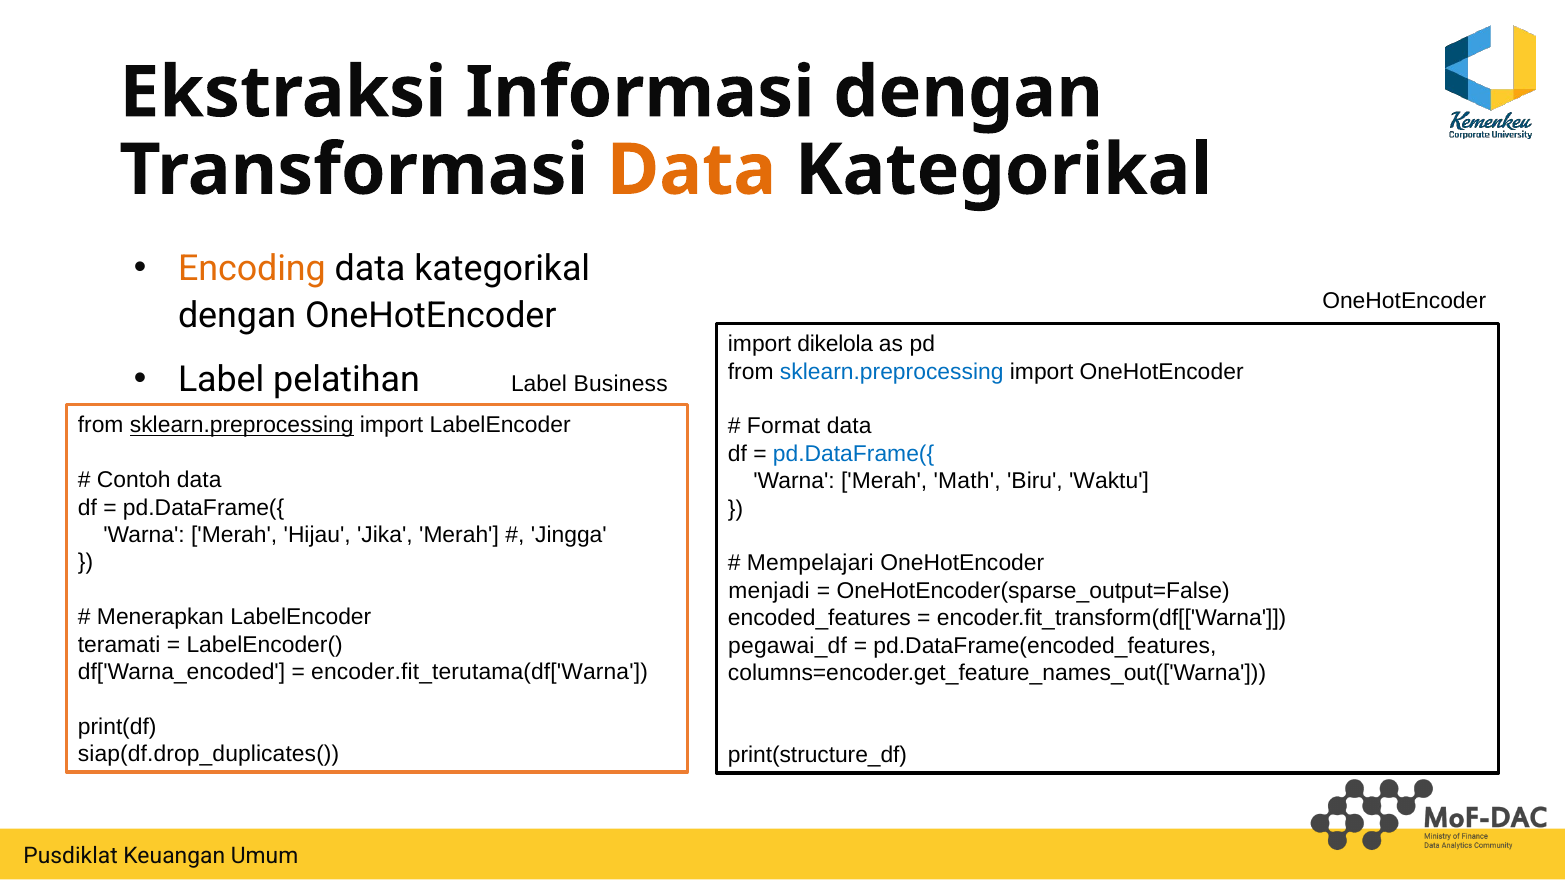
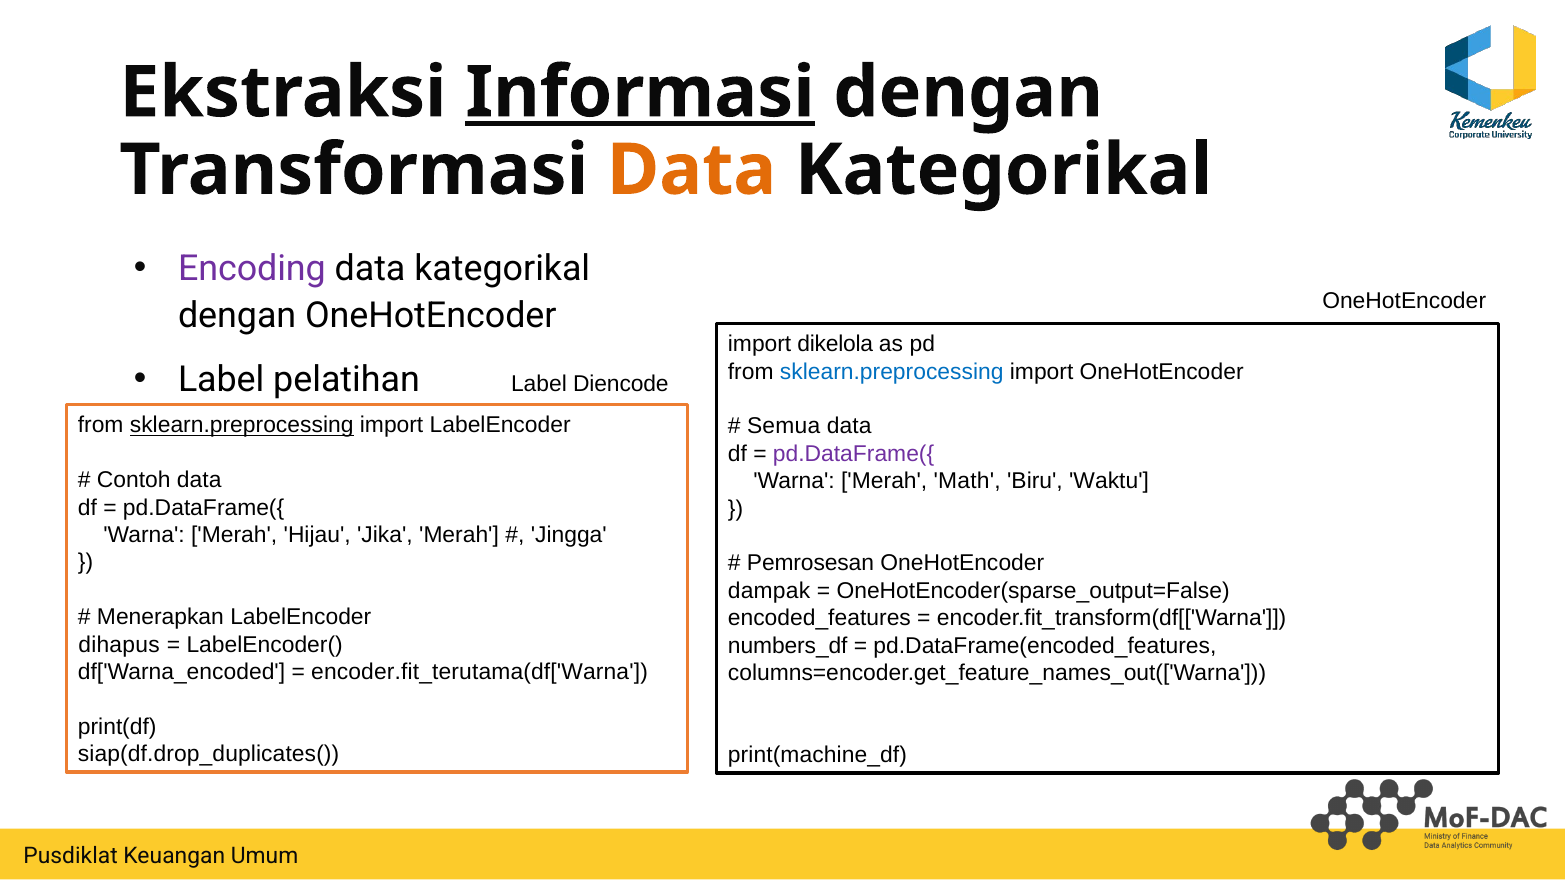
Informasi underline: none -> present (640, 93)
Encoding colour: orange -> purple (252, 269)
Business: Business -> Diencode (621, 384)
Format: Format -> Semua (784, 427)
pd.DataFrame({ colour: blue -> purple (854, 454)
Mempelajari: Mempelajari -> Pemrosesan (810, 564)
menjadi: menjadi -> dampak (769, 591)
teramati: teramati -> dihapus (119, 645)
pegawai_df: pegawai_df -> numbers_df (788, 646)
print(structure_df: print(structure_df -> print(machine_df (817, 755)
